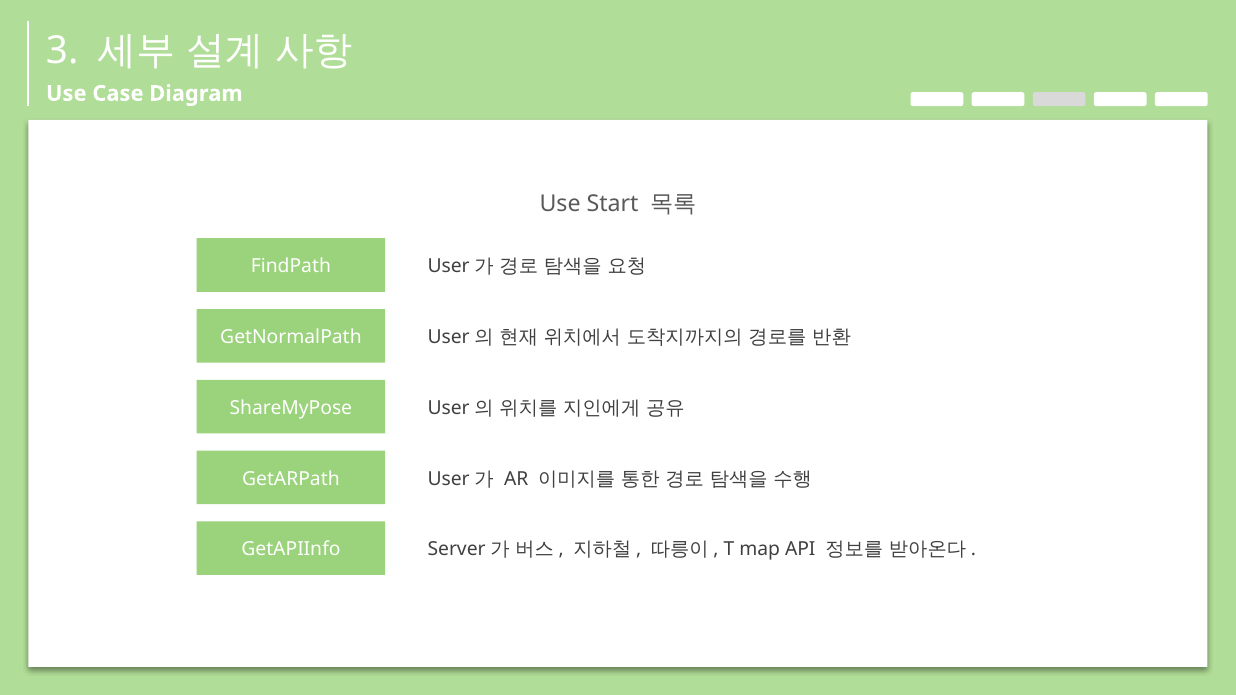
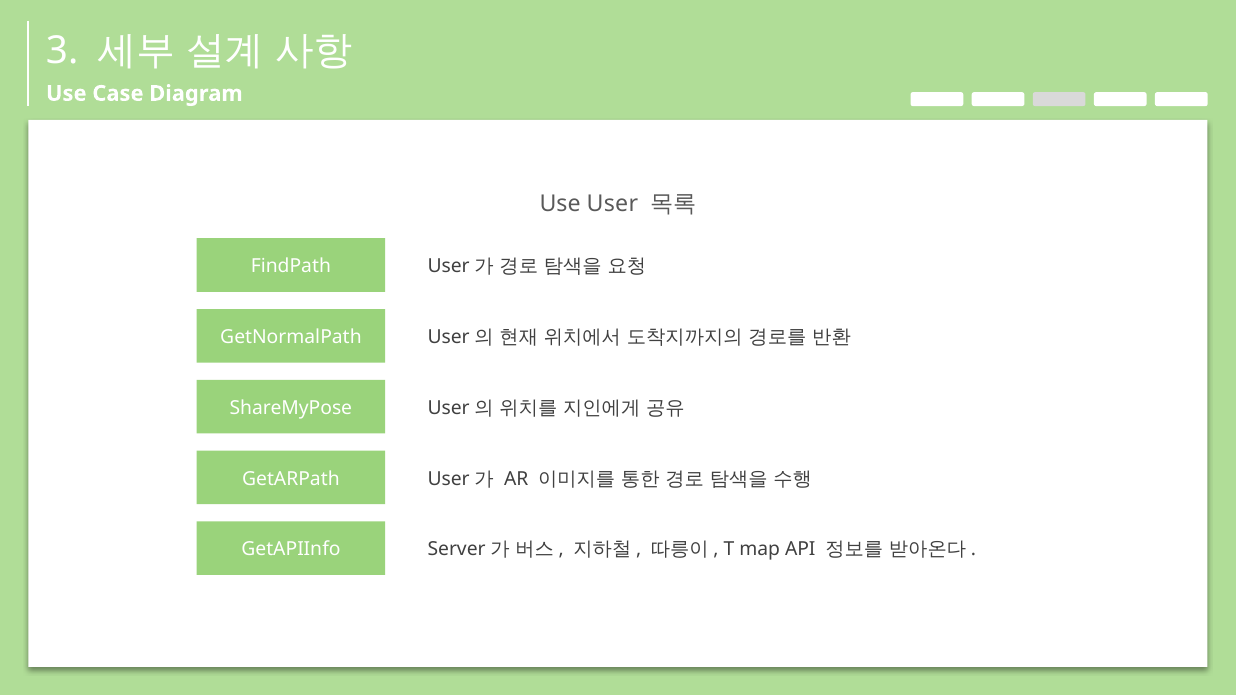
Start: Start -> User (612, 204)
